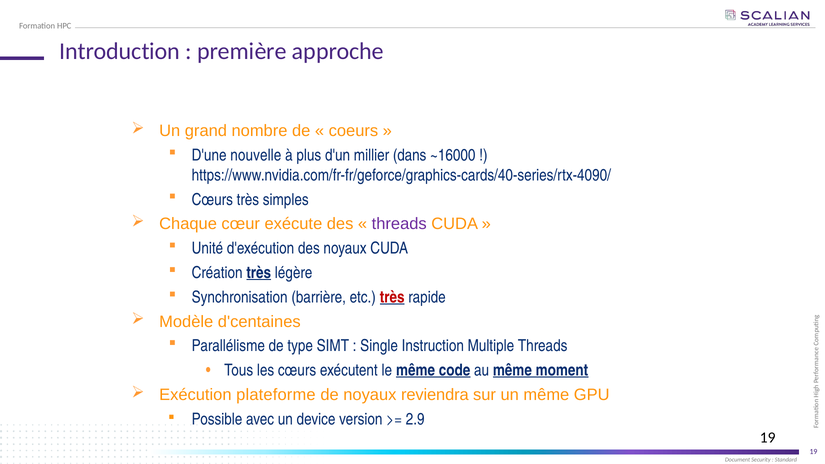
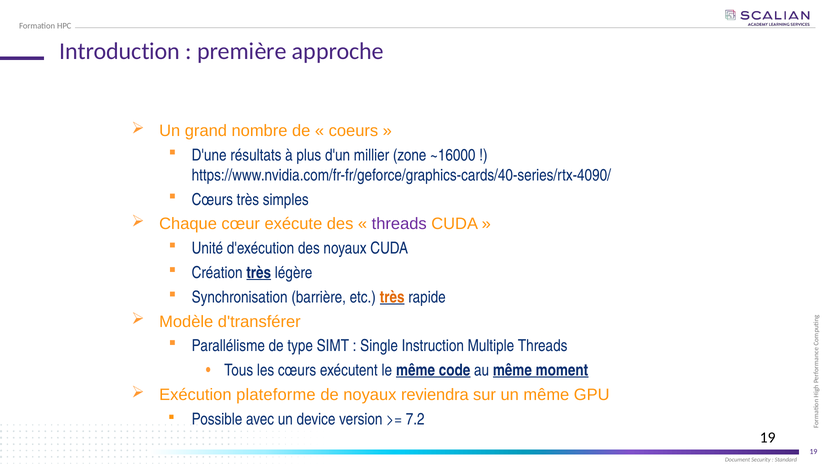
nouvelle: nouvelle -> résultats (256, 155)
dans: dans -> zone (410, 155)
très colour: red -> orange (392, 297)
d'centaines: d'centaines -> d'transférer (259, 322)
2.9: 2.9 -> 7.2 (415, 419)
